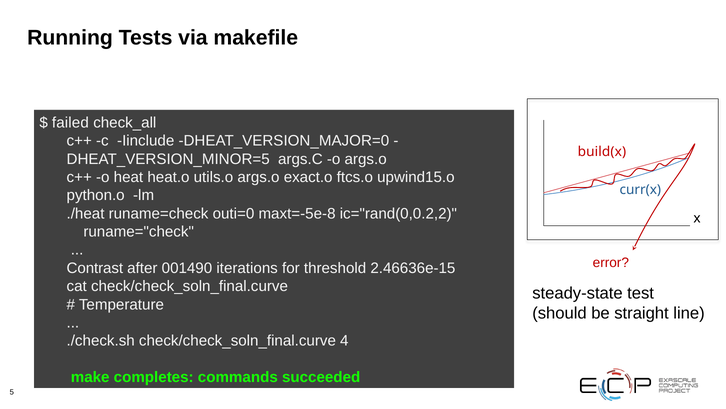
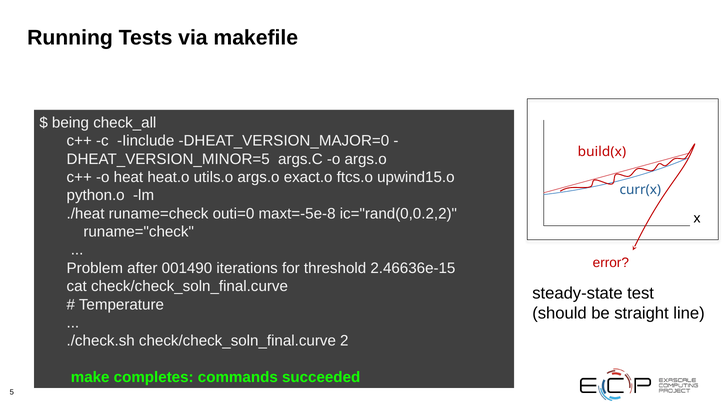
failed: failed -> being (70, 123)
Contrast: Contrast -> Problem (95, 268)
4: 4 -> 2 (344, 340)
